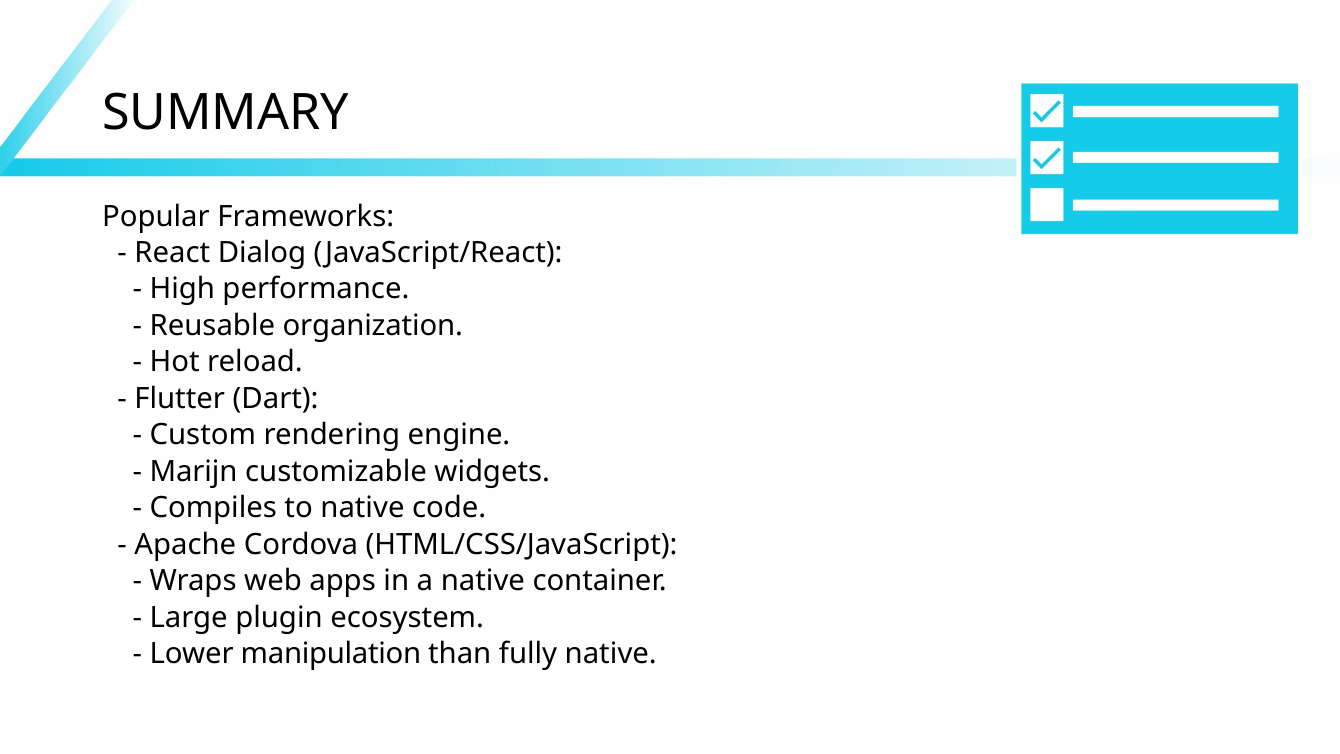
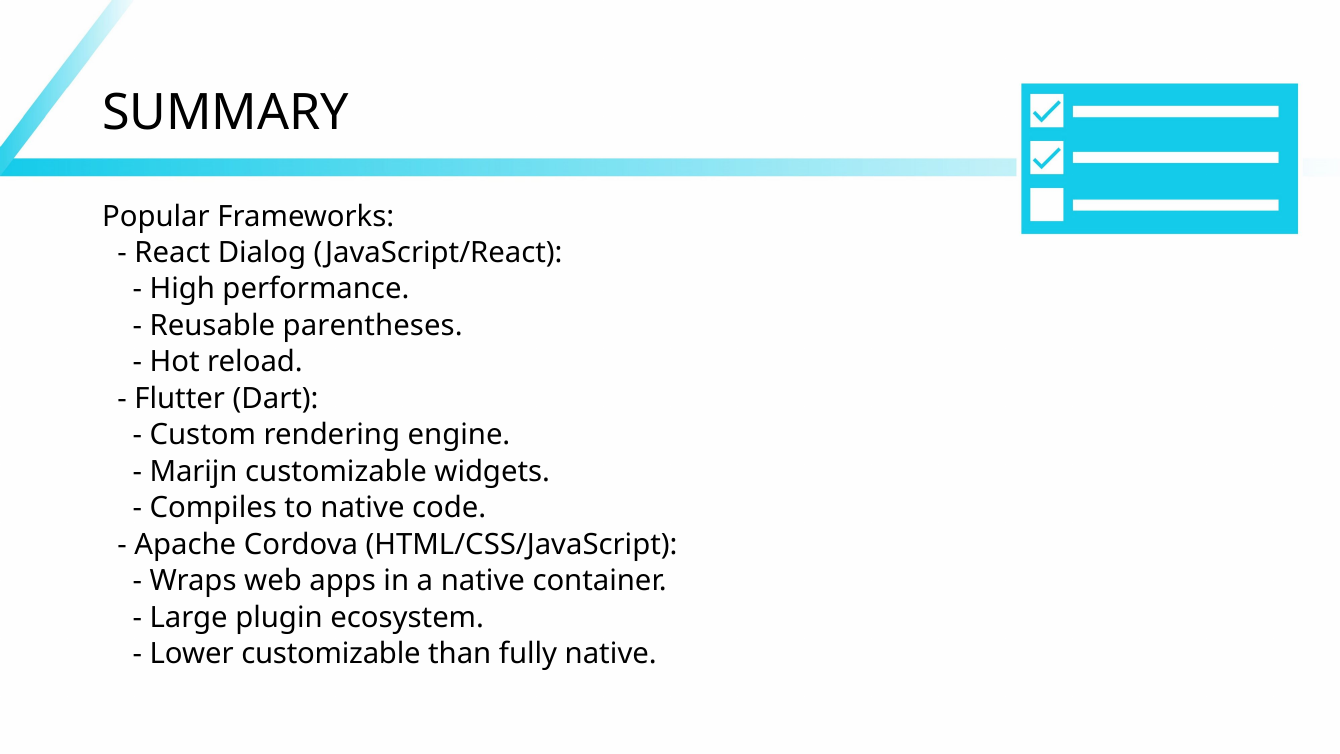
organization: organization -> parentheses (373, 326)
Lower manipulation: manipulation -> customizable (331, 654)
